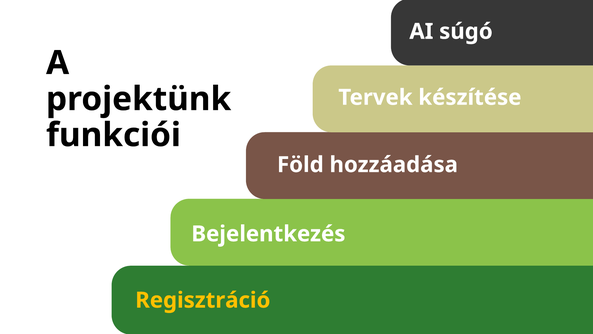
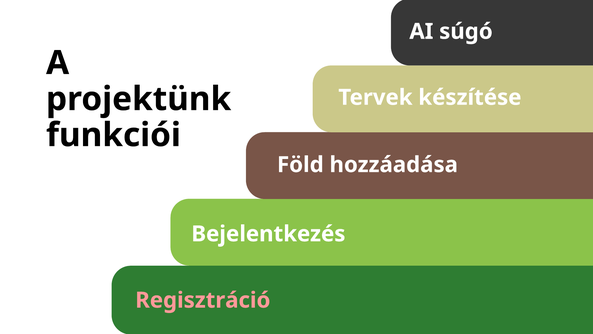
Regisztráció colour: yellow -> pink (203, 300)
